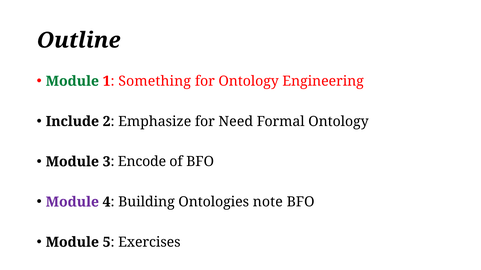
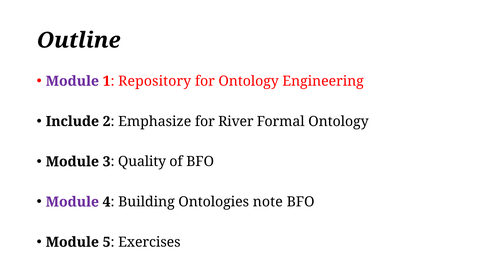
Module colour: green -> purple (72, 81)
Something: Something -> Repository (155, 81)
Need: Need -> River (236, 122)
Encode: Encode -> Quality (142, 162)
